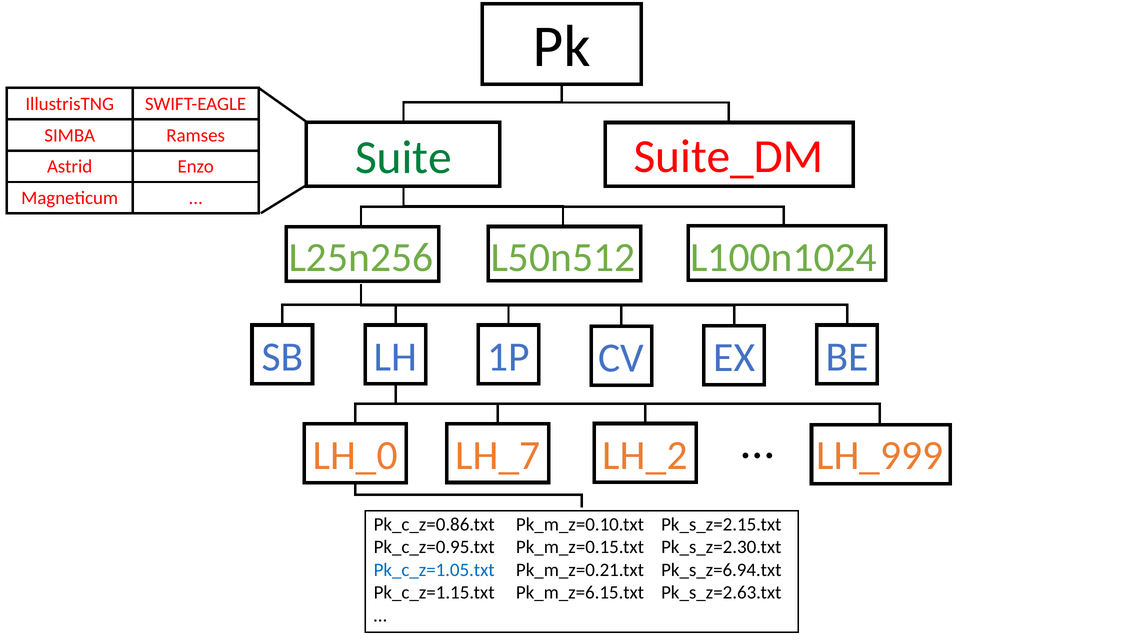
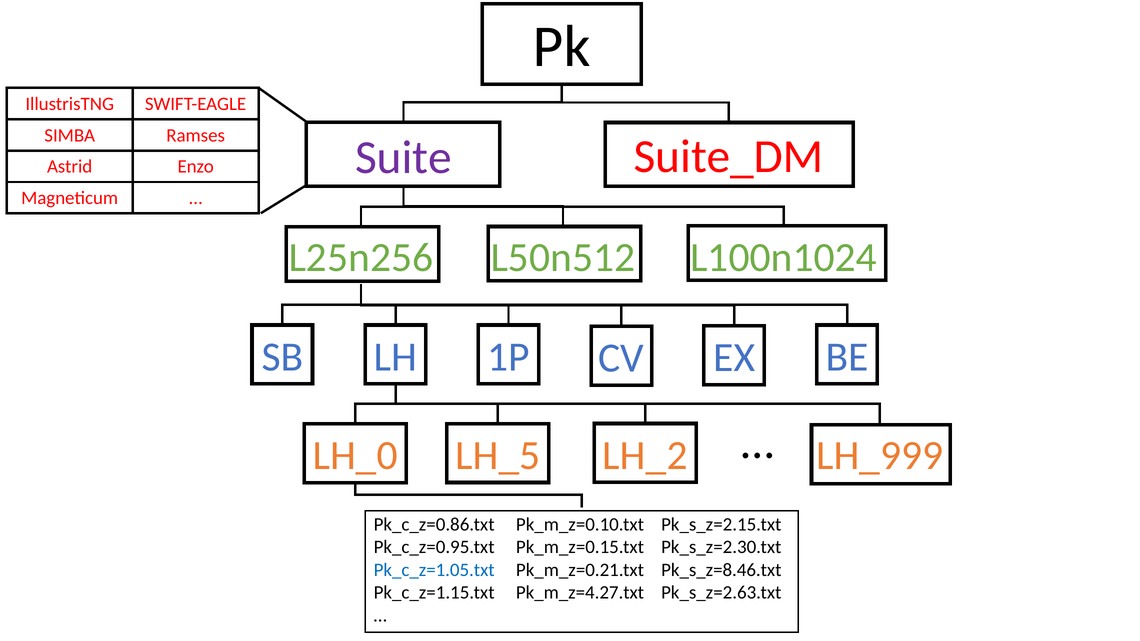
Suite colour: green -> purple (403, 158)
LH_7: LH_7 -> LH_5 (498, 456)
Pk_s_z=6.94.txt: Pk_s_z=6.94.txt -> Pk_s_z=8.46.txt (721, 570)
Pk_m_z=6.15.txt: Pk_m_z=6.15.txt -> Pk_m_z=4.27.txt (580, 593)
